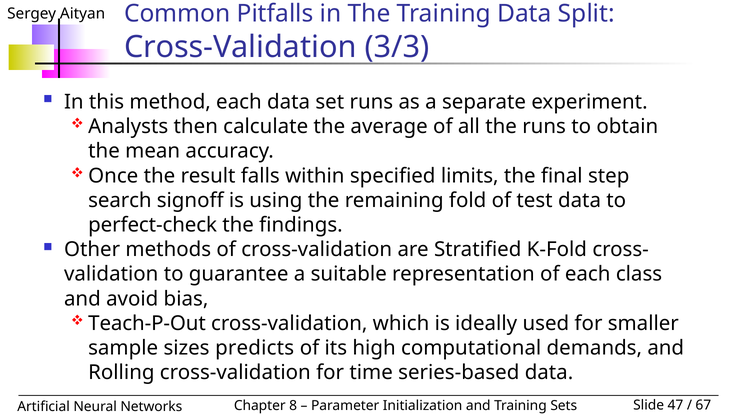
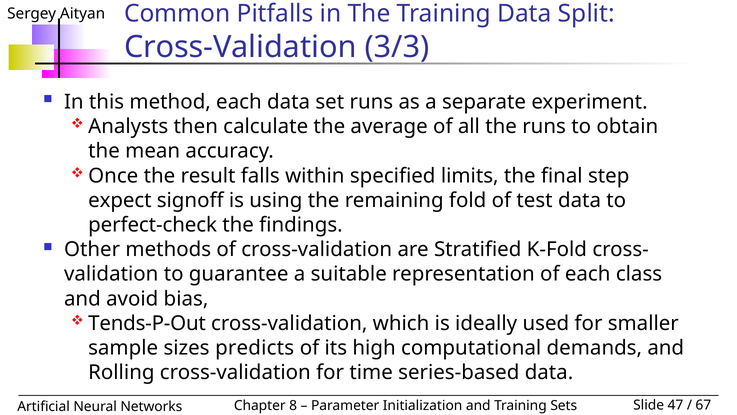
search: search -> expect (120, 200)
Teach-P-Out: Teach-P-Out -> Tends-P-Out (147, 323)
